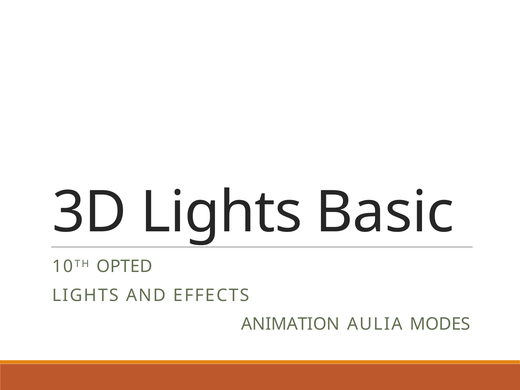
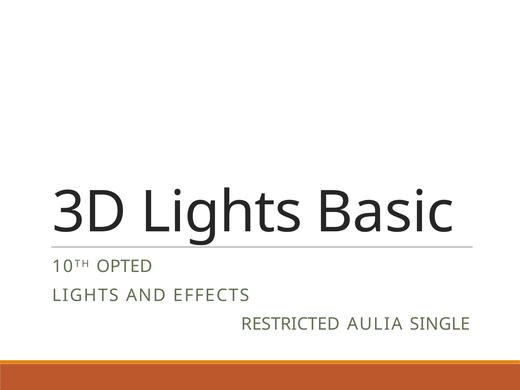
ANIMATION: ANIMATION -> RESTRICTED (291, 324)
MODES: MODES -> SINGLE (440, 324)
